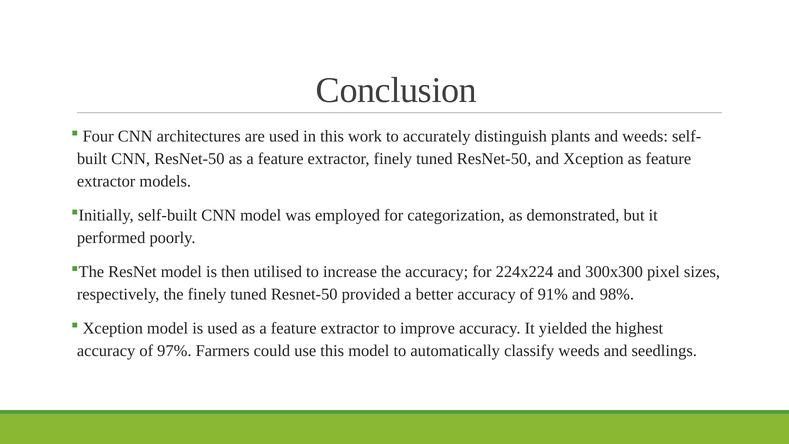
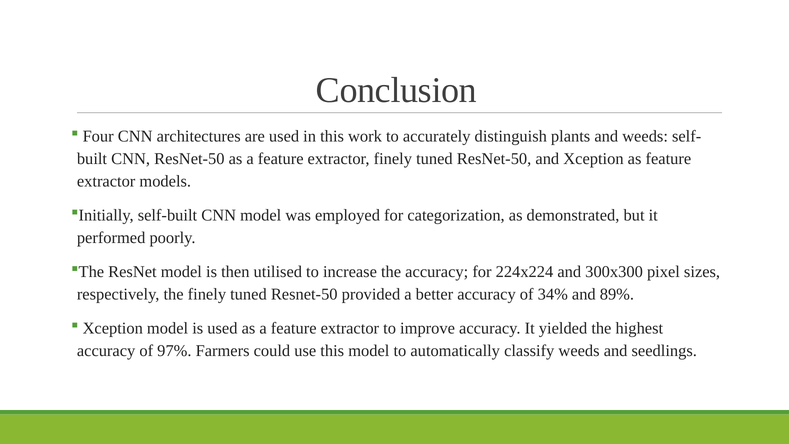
91%: 91% -> 34% (553, 294)
98%: 98% -> 89% (617, 294)
